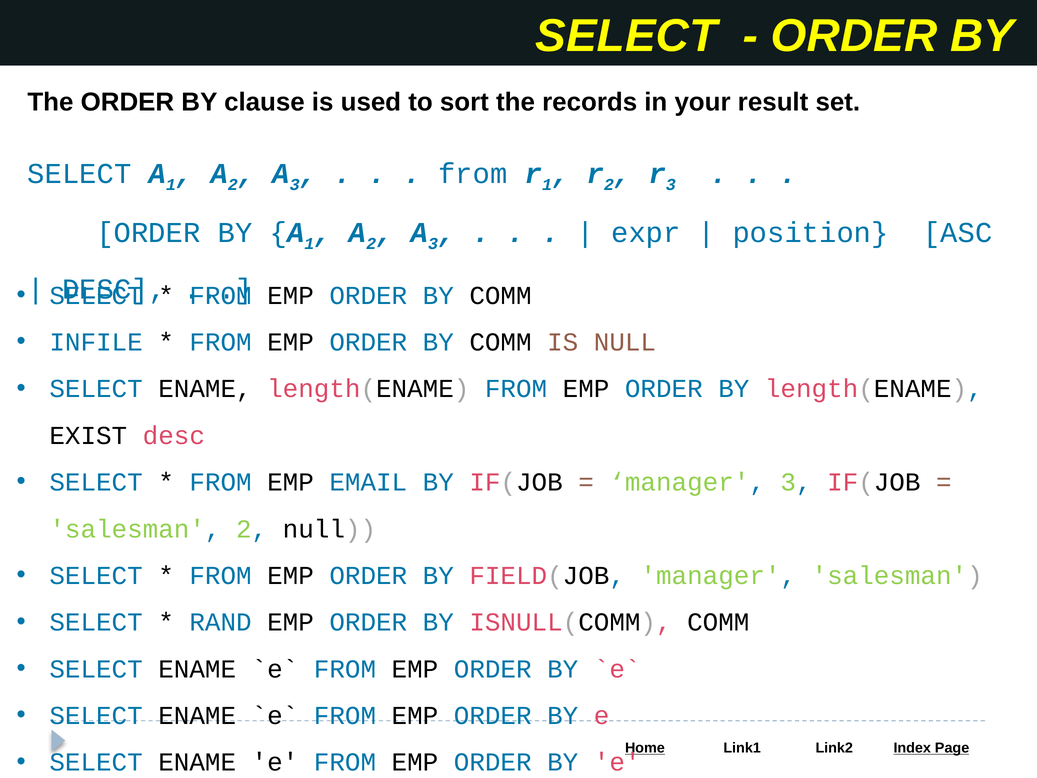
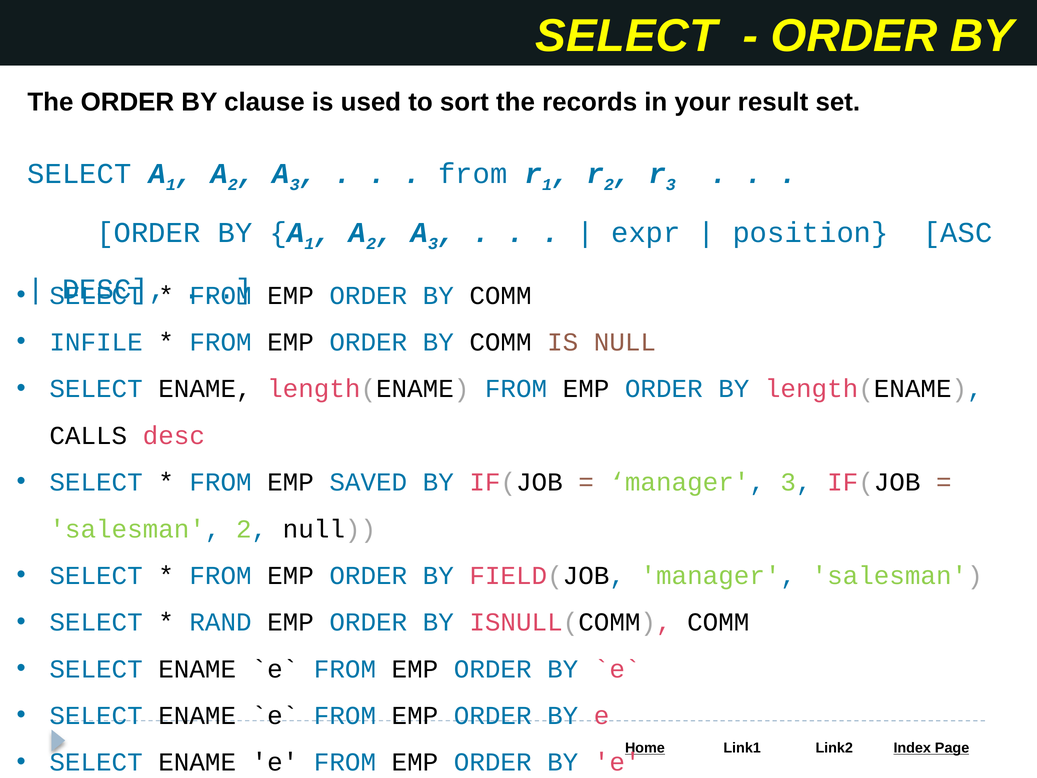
EXIST: EXIST -> CALLS (88, 435)
EMAIL: EMAIL -> SAVED (368, 482)
